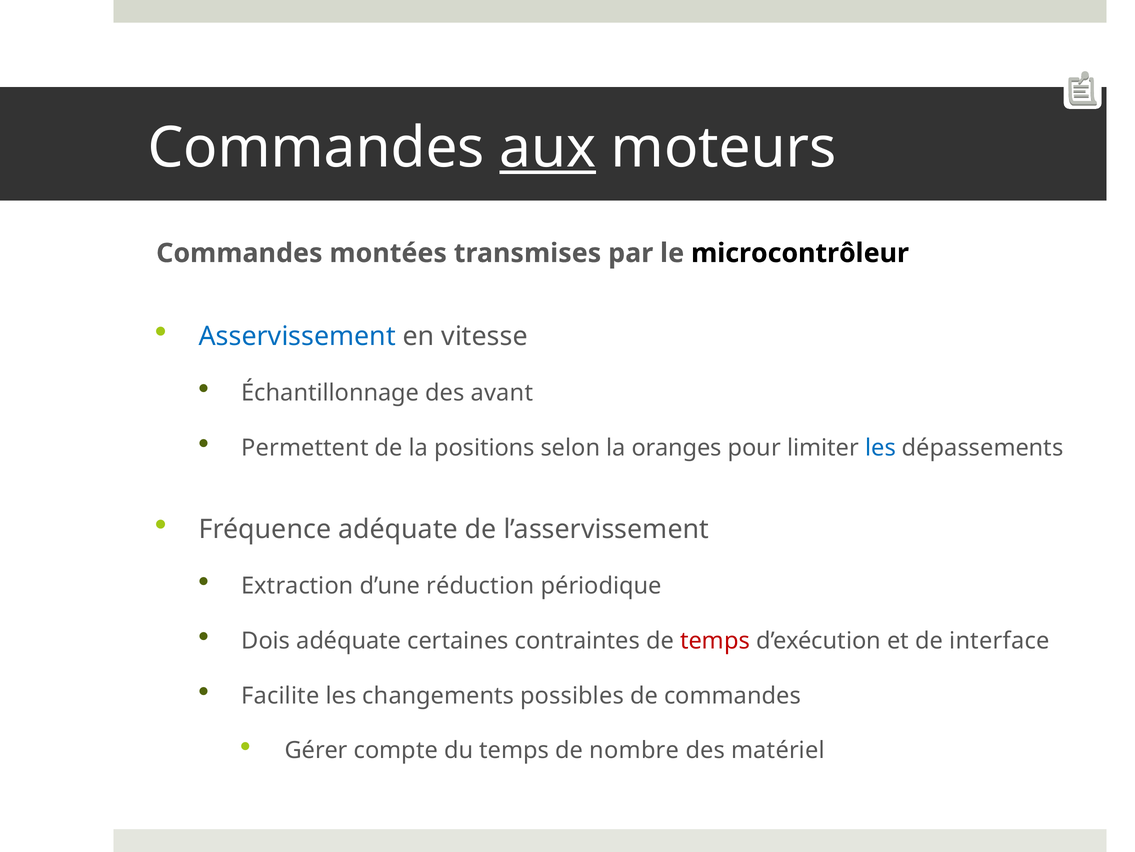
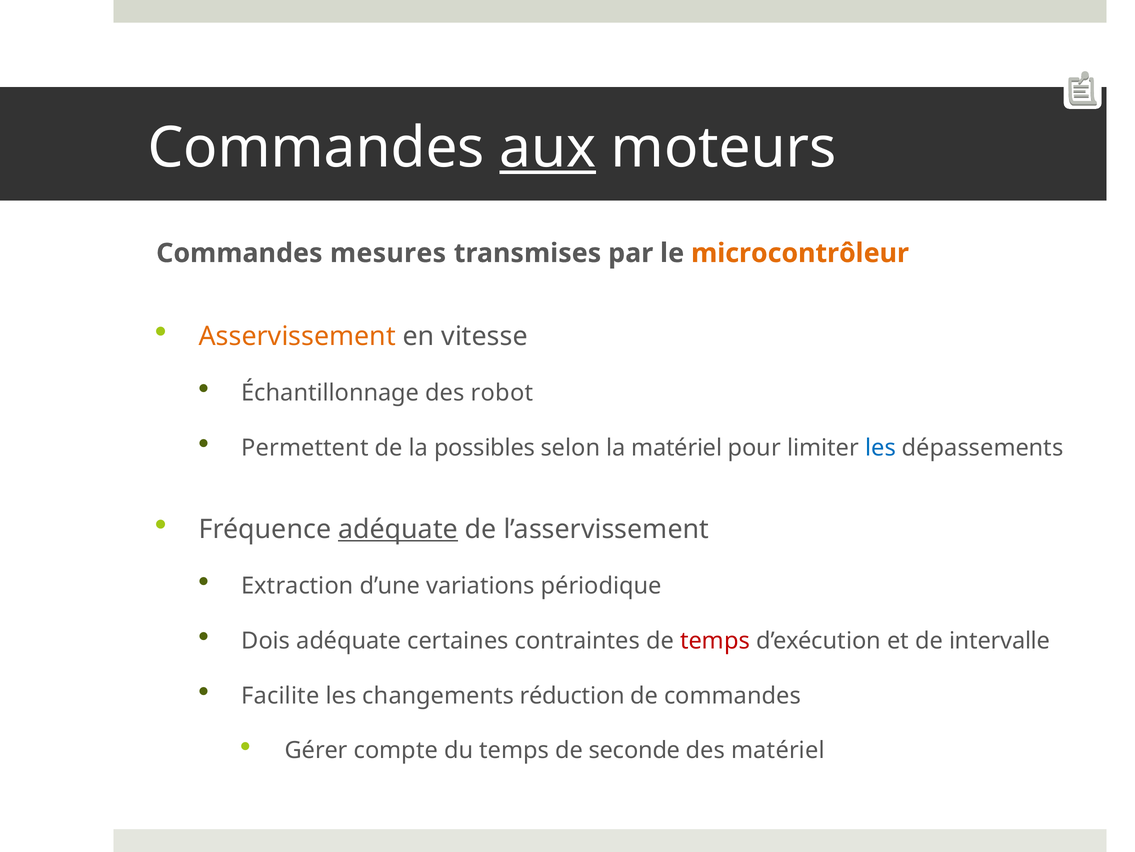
montées: montées -> mesures (388, 253)
microcontrôleur colour: black -> orange (800, 253)
Asservissement colour: blue -> orange (297, 336)
avant: avant -> robot (502, 393)
positions: positions -> possibles (485, 447)
la oranges: oranges -> matériel (677, 447)
adéquate underline: none -> present (398, 529)
réduction: réduction -> variations (480, 585)
interface: interface -> intervalle (1000, 640)
possibles: possibles -> réduction (572, 695)
nombre: nombre -> seconde (634, 750)
